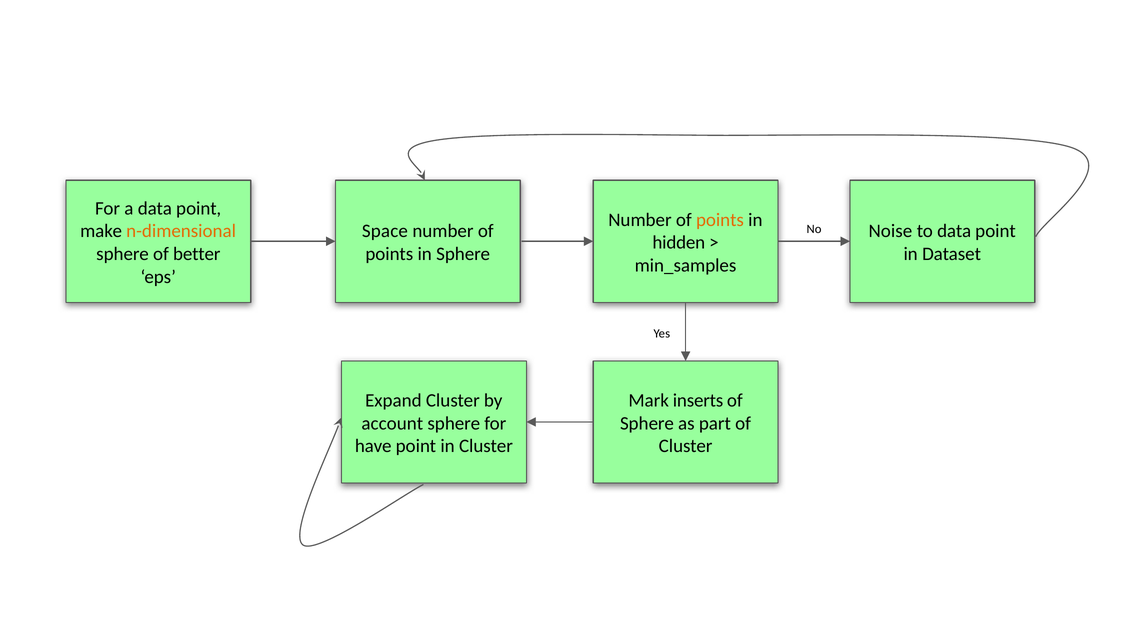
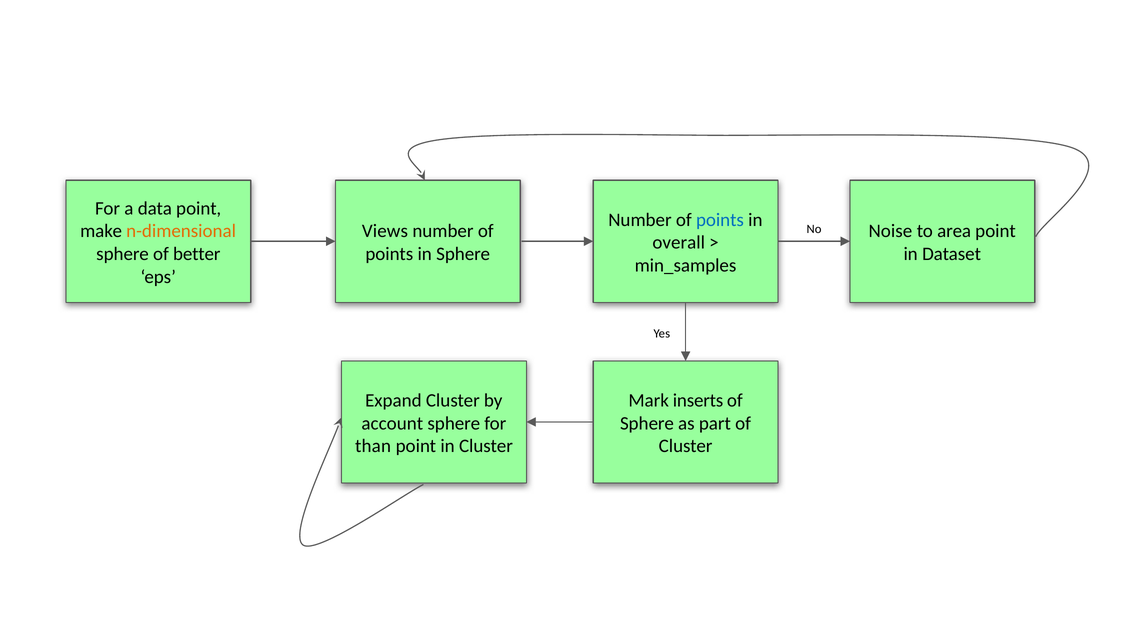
points colour: orange -> blue (720, 220)
Space: Space -> Views (385, 231)
to data: data -> area (954, 231)
hidden: hidden -> overall (679, 243)
have: have -> than (373, 446)
